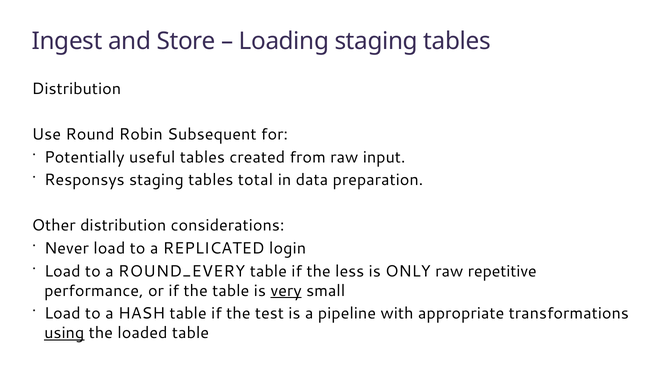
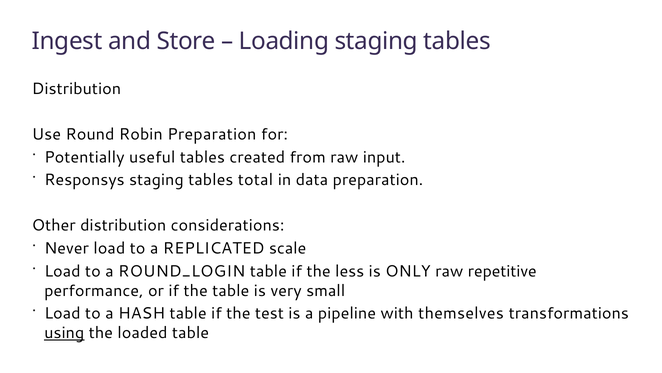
Robin Subsequent: Subsequent -> Preparation (212, 134)
login: login -> scale (288, 248)
ROUND_EVERY: ROUND_EVERY -> ROUND_LOGIN (182, 271)
very underline: present -> none (286, 290)
appropriate: appropriate -> themselves (461, 313)
